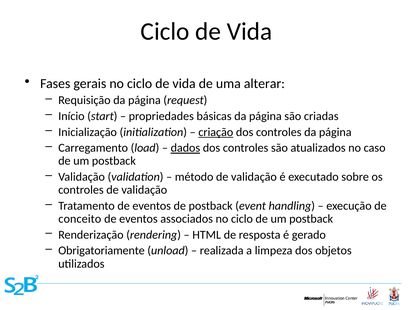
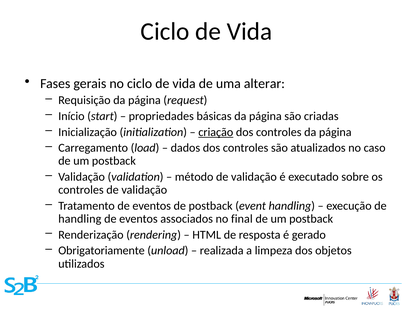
dados underline: present -> none (185, 148)
conceito: conceito -> handling (80, 219)
associados no ciclo: ciclo -> final (242, 219)
